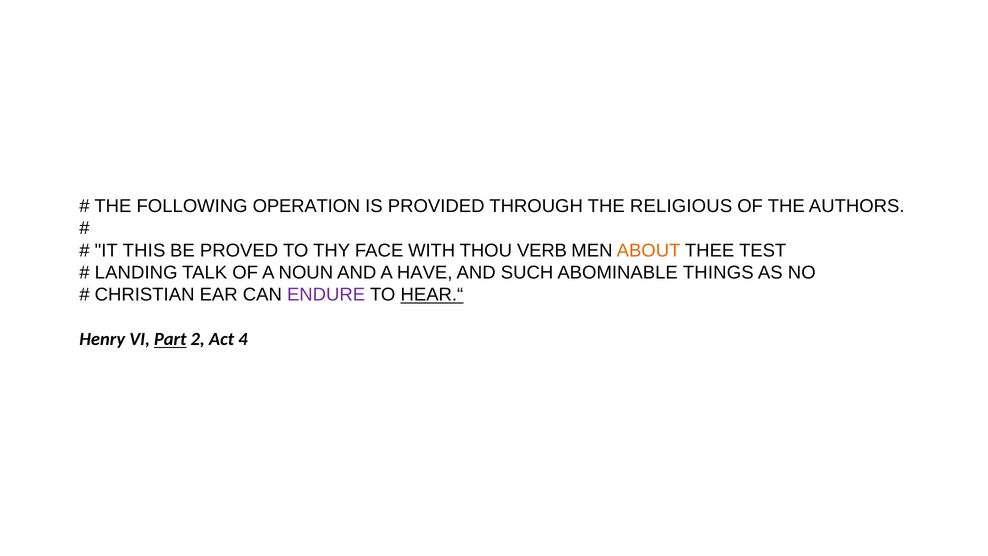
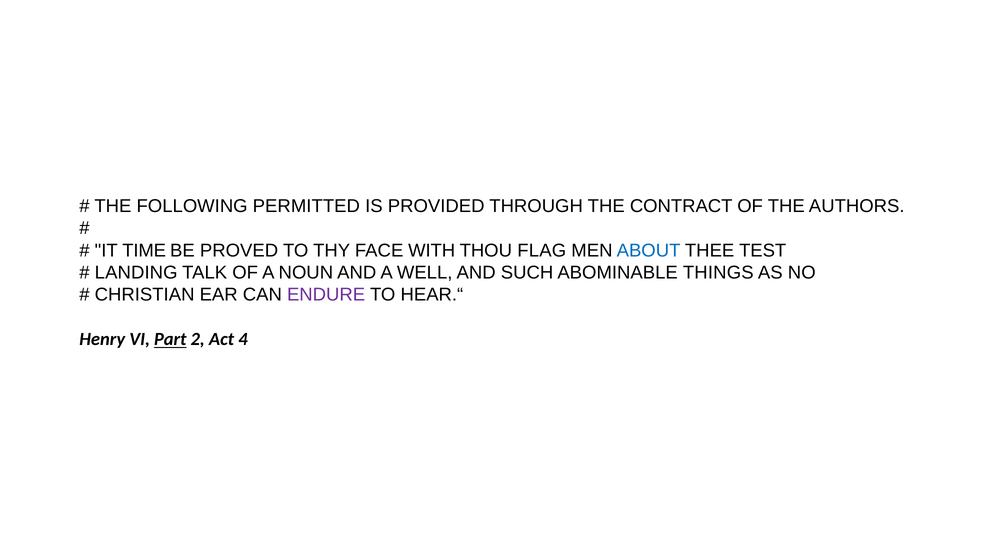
OPERATION: OPERATION -> PERMITTED (306, 206)
RELIGIOUS: RELIGIOUS -> CONTRACT (681, 206)
THIS: THIS -> TIME (144, 250)
VERB: VERB -> FLAG (542, 250)
ABOUT colour: orange -> blue (649, 250)
HAVE: HAVE -> WELL (425, 273)
HEAR.“ underline: present -> none (432, 295)
